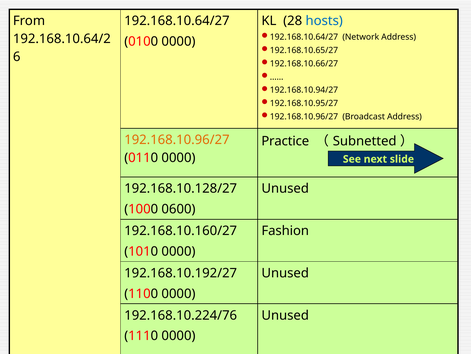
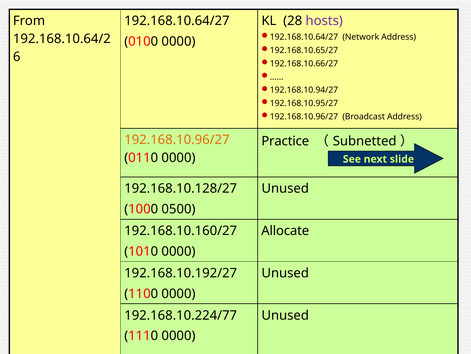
hosts colour: blue -> purple (324, 21)
0600: 0600 -> 0500 (178, 209)
Fashion: Fashion -> Allocate (285, 230)
192.168.10.224/76: 192.168.10.224/76 -> 192.168.10.224/77 (181, 315)
